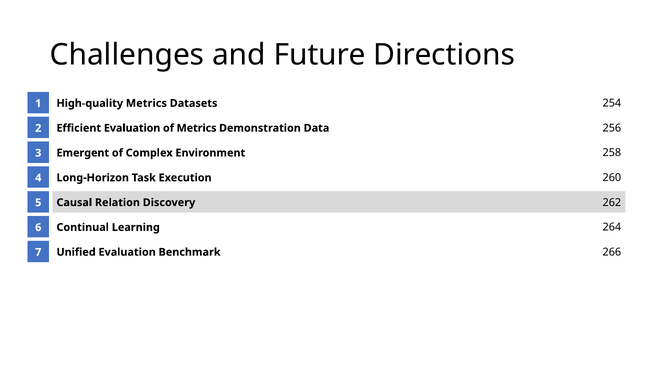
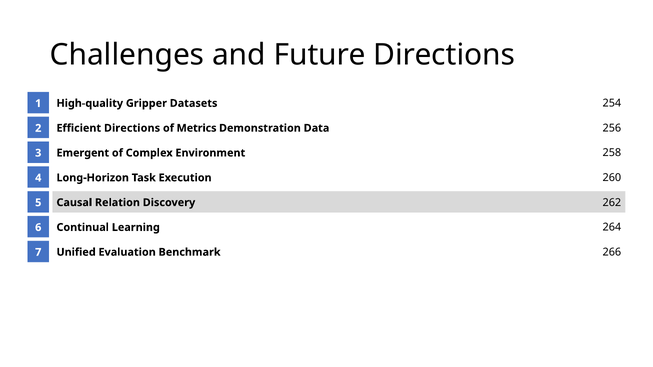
High-quality Metrics: Metrics -> Gripper (146, 103)
Efficient Evaluation: Evaluation -> Directions (132, 128)
